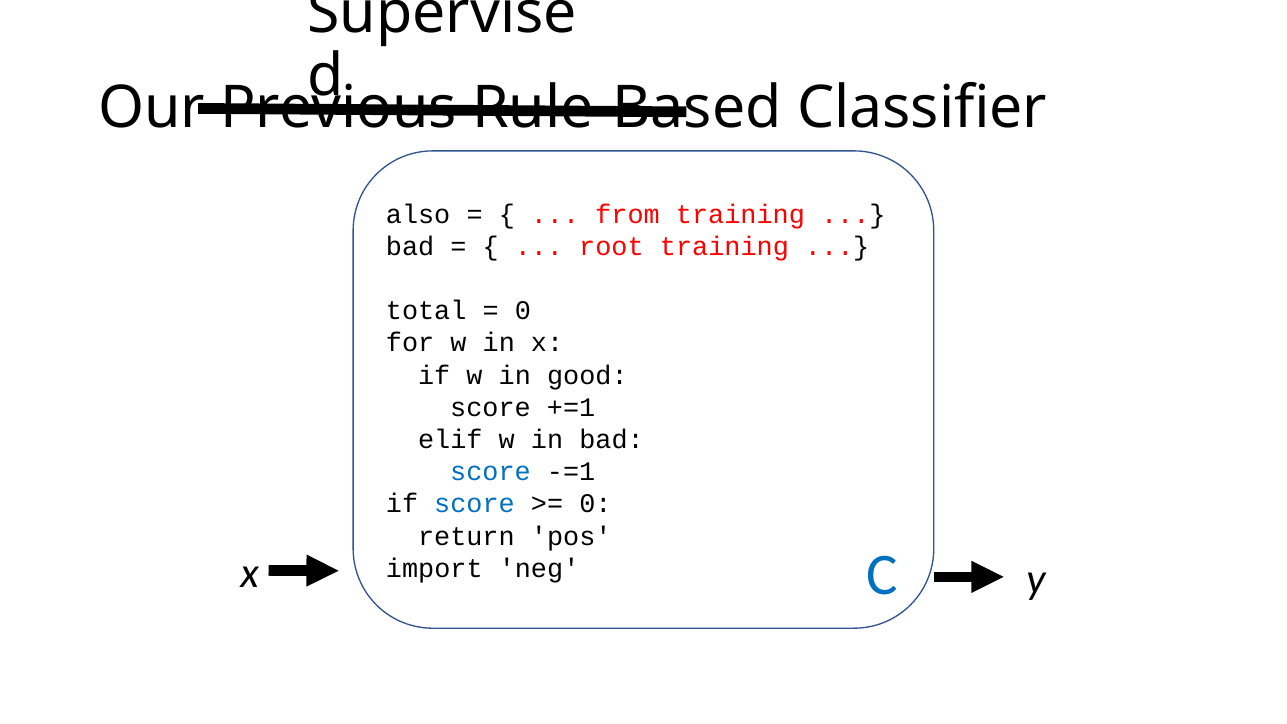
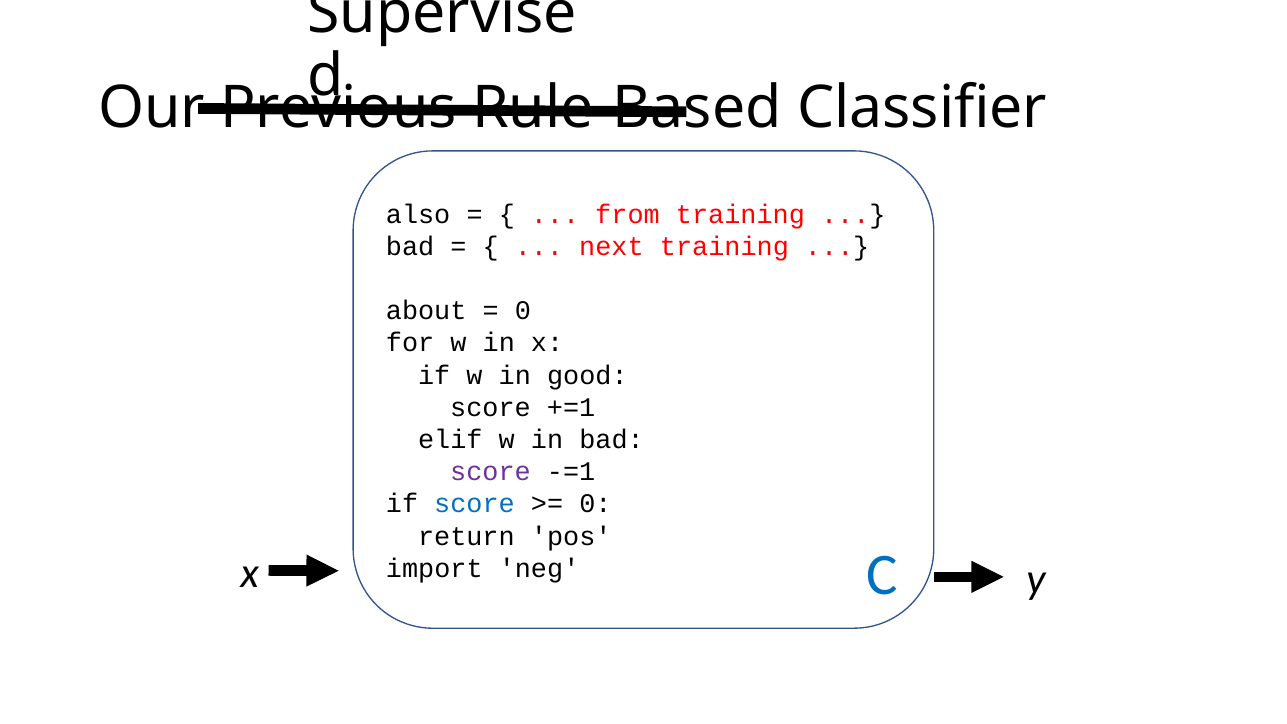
root: root -> next (611, 247)
total: total -> about (426, 311)
score colour: blue -> purple (490, 472)
